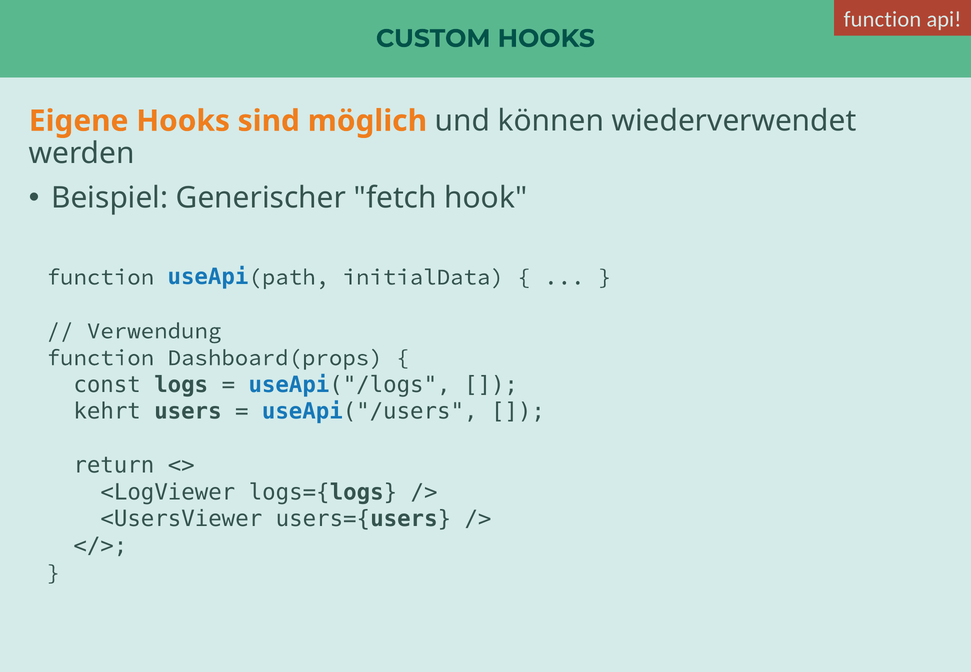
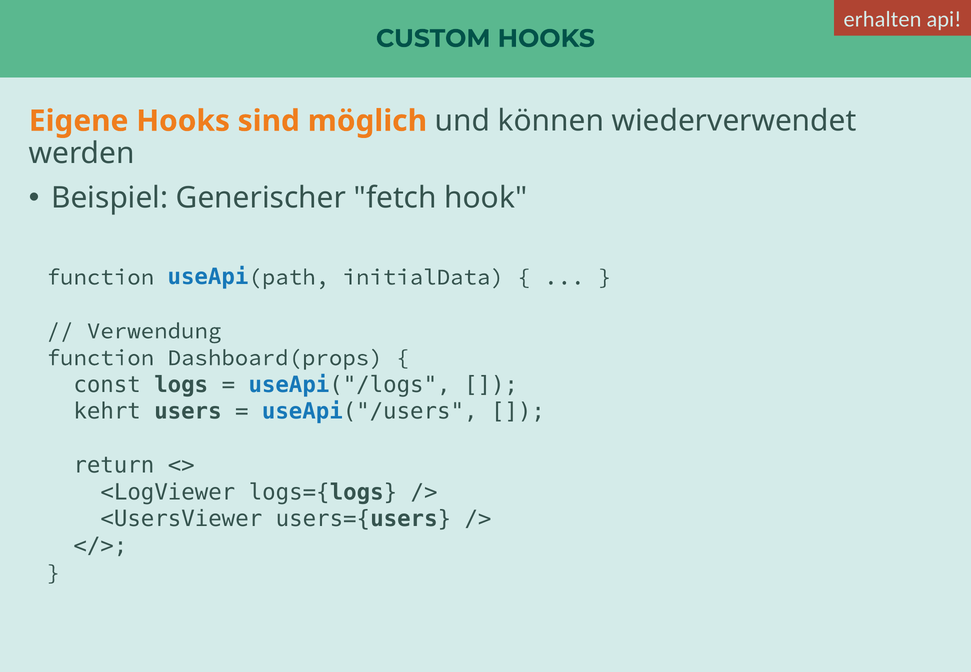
function: function -> erhalten (882, 19)
